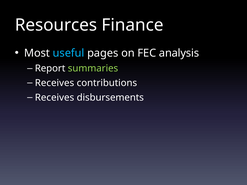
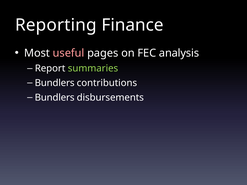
Resources: Resources -> Reporting (56, 25)
useful colour: light blue -> pink (69, 53)
Receives: Receives -> Bundlers (55, 83)
Receives: Receives -> Bundlers (55, 98)
